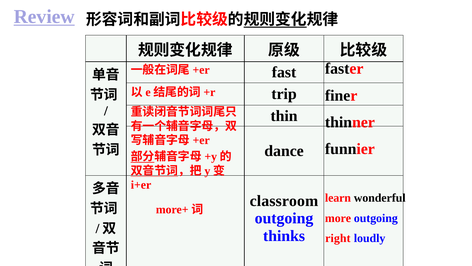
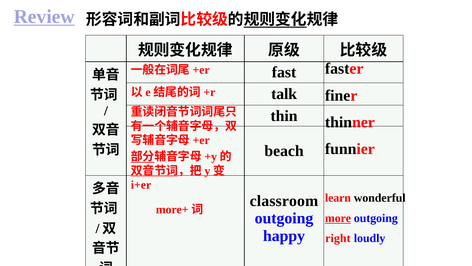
trip: trip -> talk (284, 94)
dance: dance -> beach (284, 151)
more underline: none -> present (338, 218)
thinks: thinks -> happy (284, 235)
